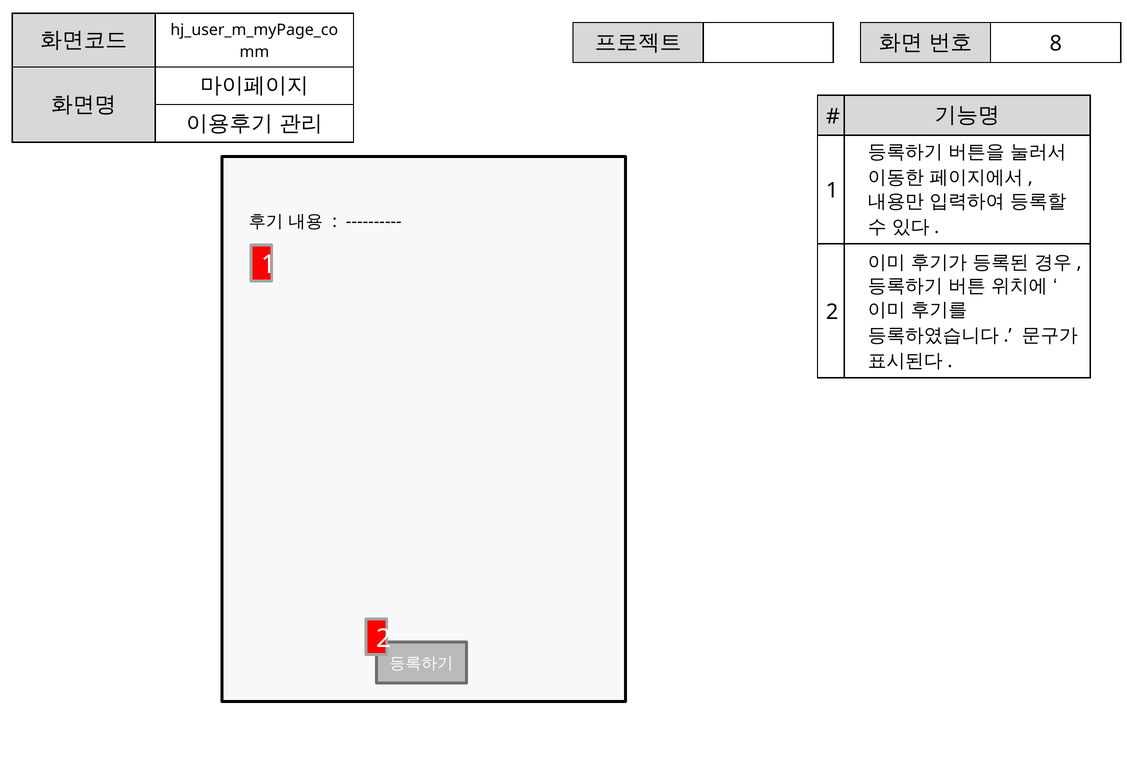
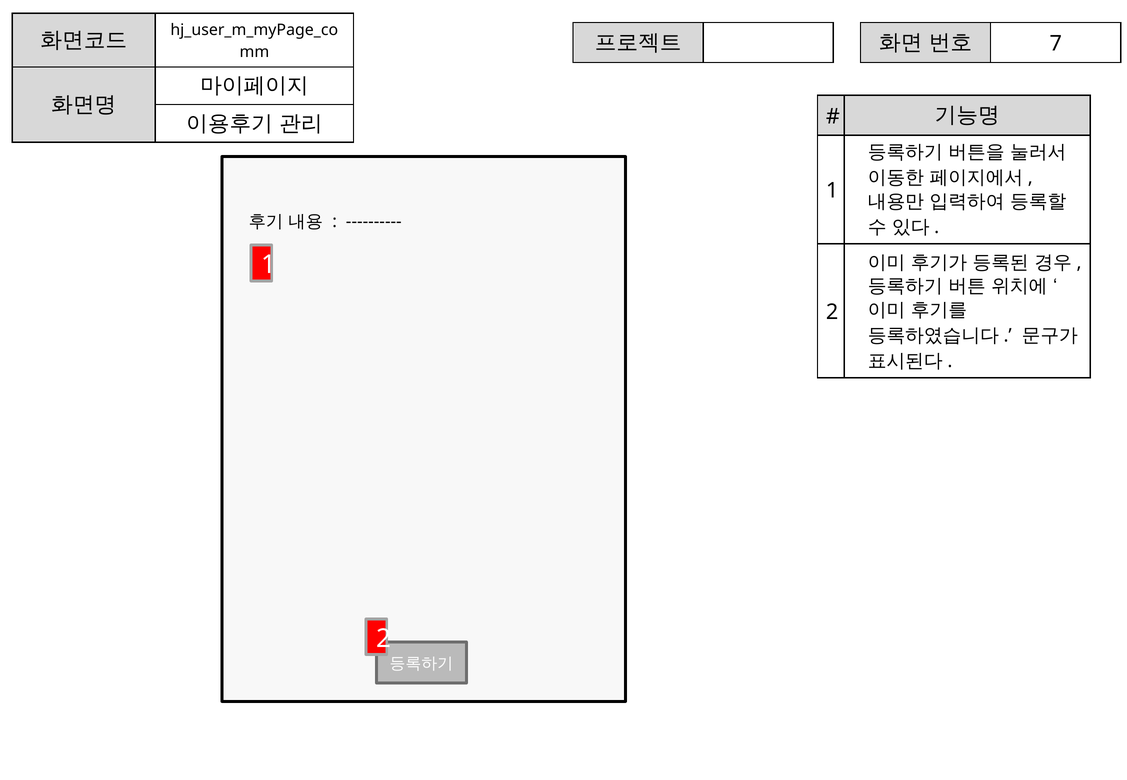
8: 8 -> 7 (1056, 44)
